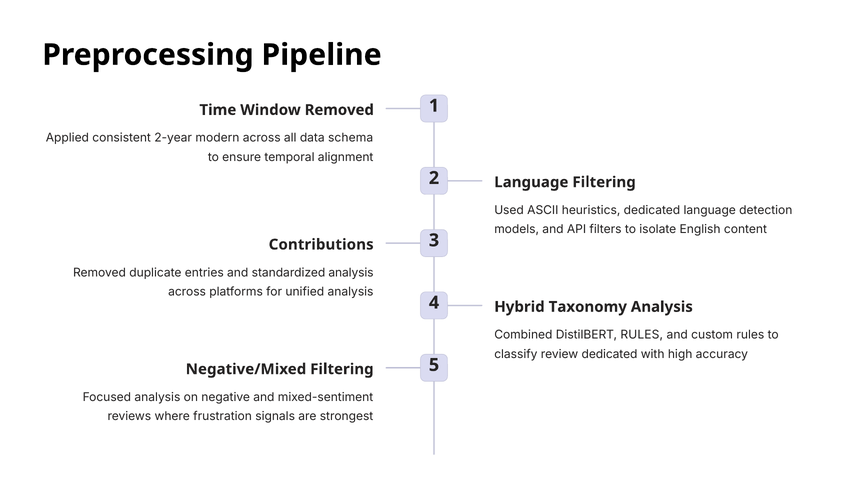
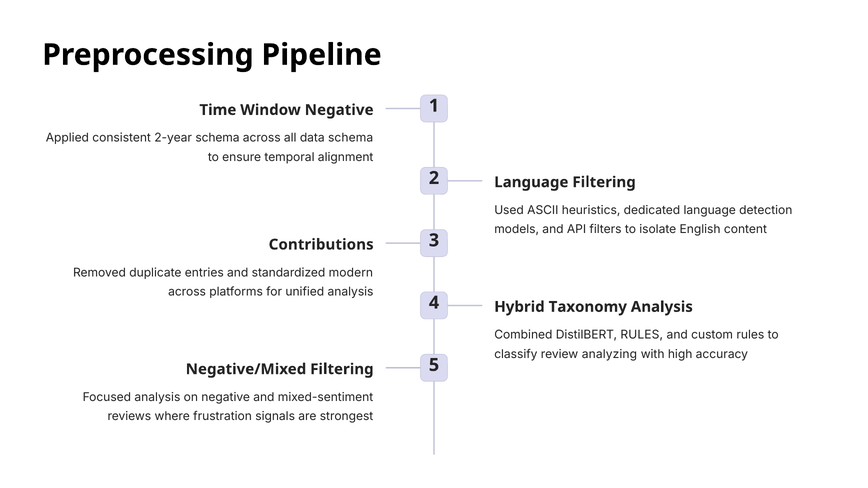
Window Removed: Removed -> Negative (339, 110)
2-year modern: modern -> schema (217, 138)
standardized analysis: analysis -> modern (351, 273)
review dedicated: dedicated -> analyzing (609, 354)
